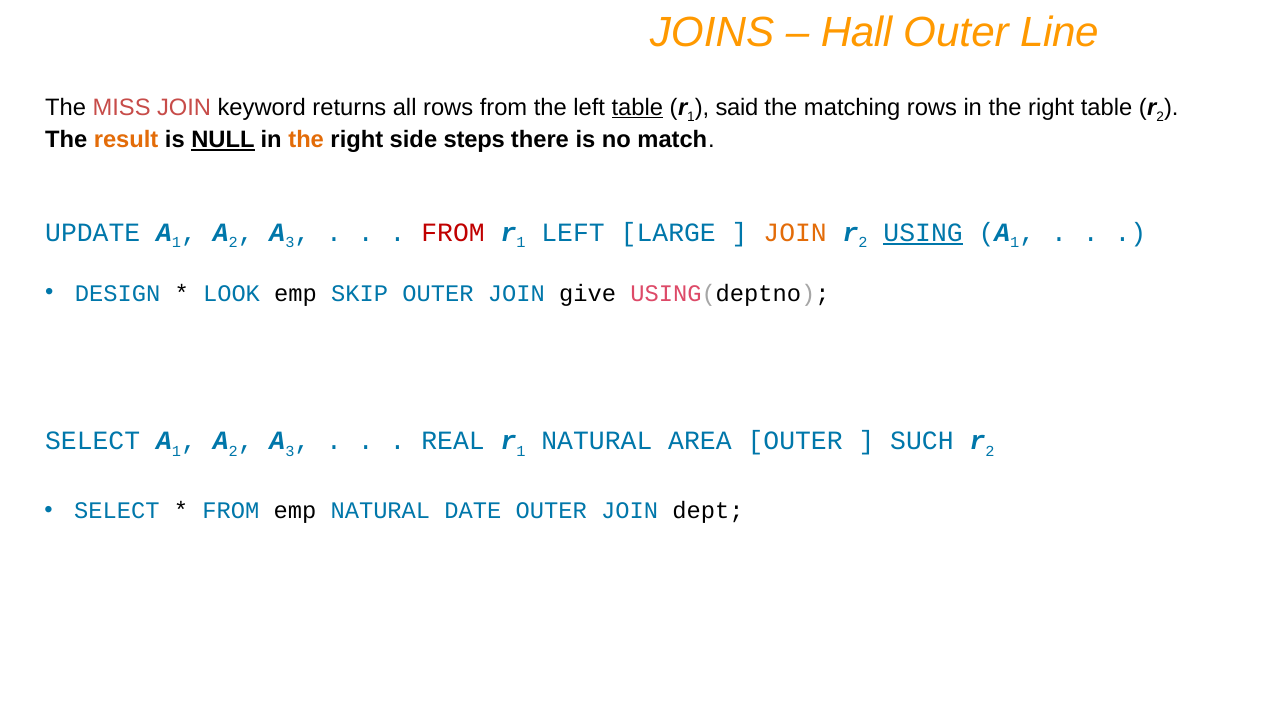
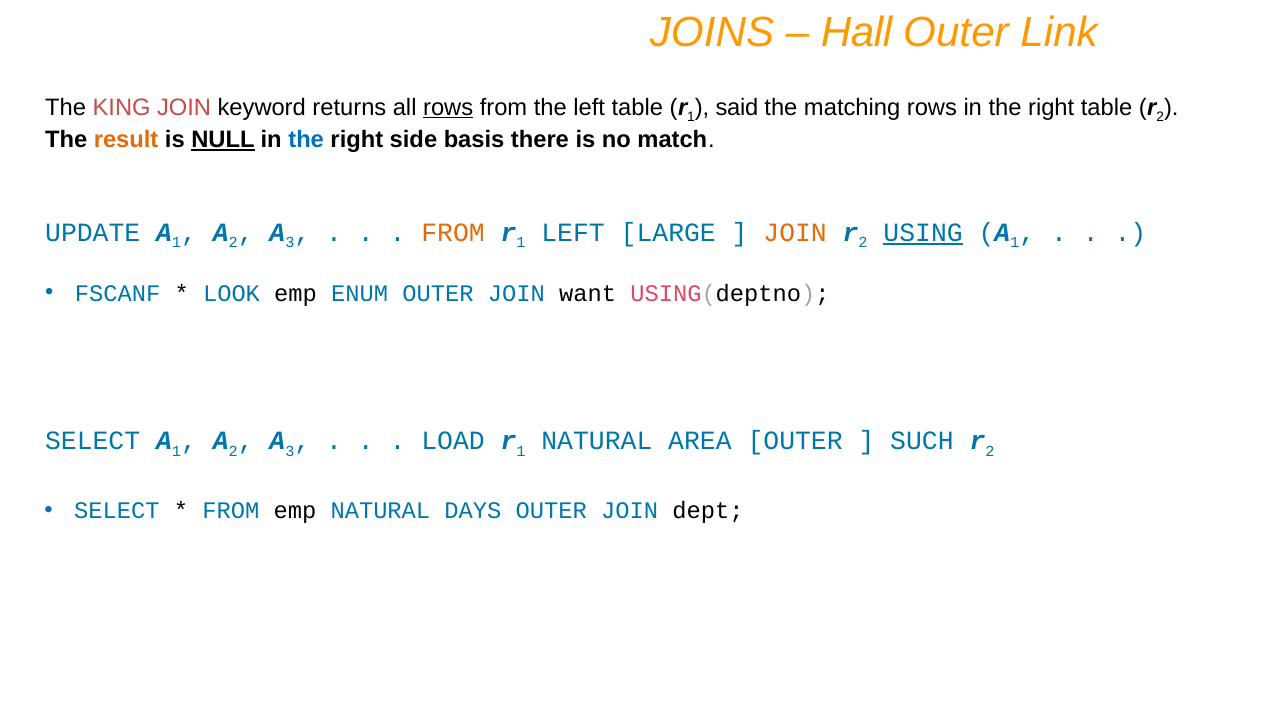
Line: Line -> Link (1059, 33)
MISS: MISS -> KING (122, 108)
rows underline: none -> present (448, 108)
table underline: present -> none (637, 108)
the colour: orange -> blue (306, 140)
steps: steps -> basis (474, 140)
FROM colour: red -> orange (453, 232)
DESIGN: DESIGN -> FSCANF (118, 293)
SKIP: SKIP -> ENUM (360, 293)
give: give -> want (588, 293)
REAL: REAL -> LOAD (453, 441)
DATE: DATE -> DAYS (473, 511)
